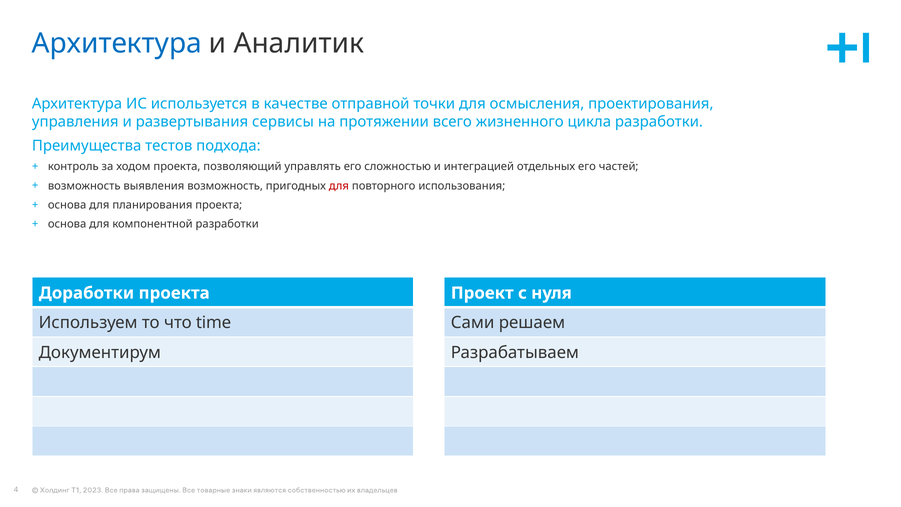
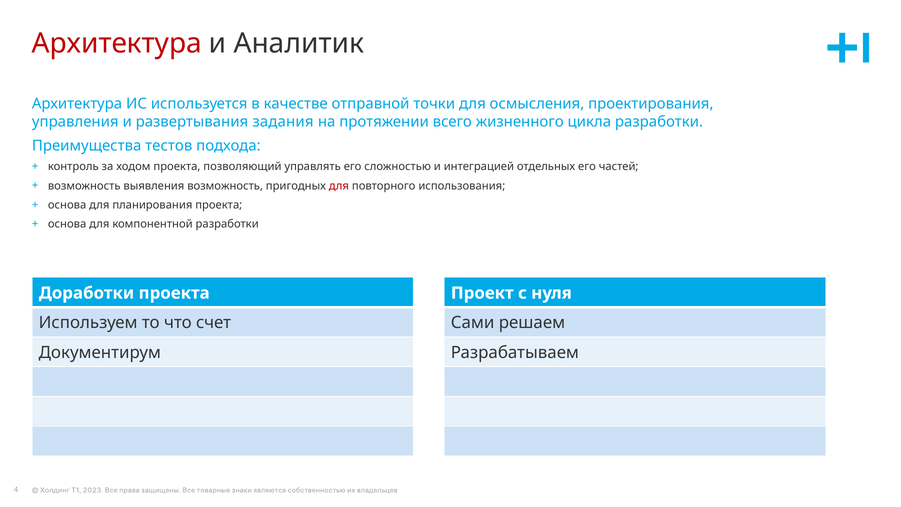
Архитектура colour: blue -> red (117, 44)
сервисы: сервисы -> задания (283, 122)
time: time -> счет (214, 323)
